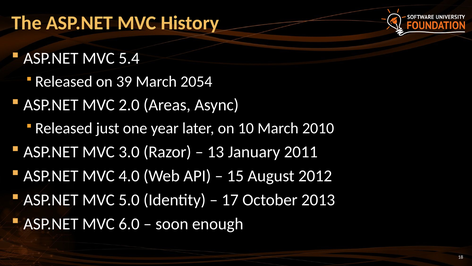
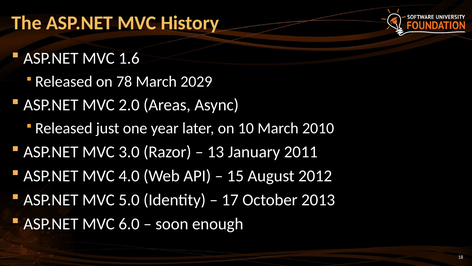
5.4: 5.4 -> 1.6 (129, 58)
39: 39 -> 78 (124, 81)
2054: 2054 -> 2029 (196, 81)
